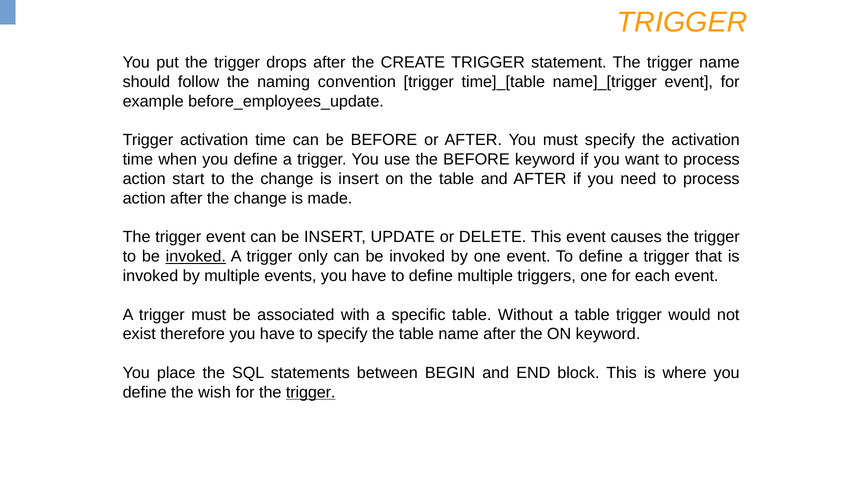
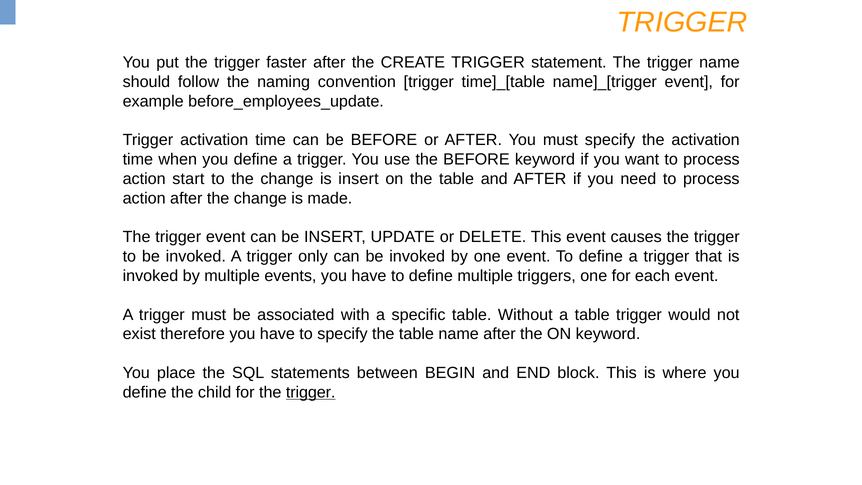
drops: drops -> faster (287, 62)
invoked underline: present -> none (196, 256)
wish: wish -> child (215, 392)
